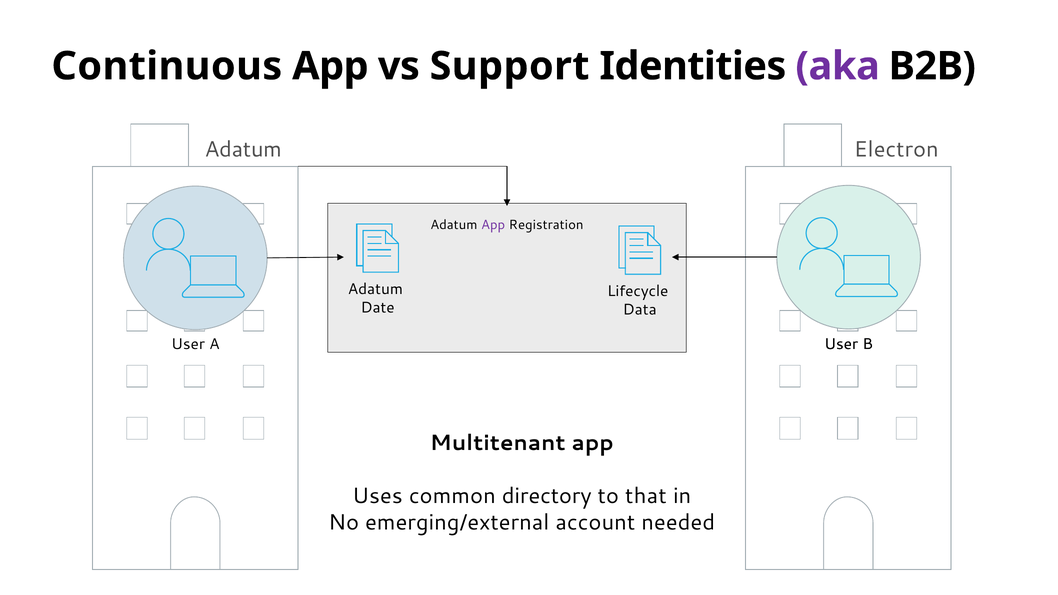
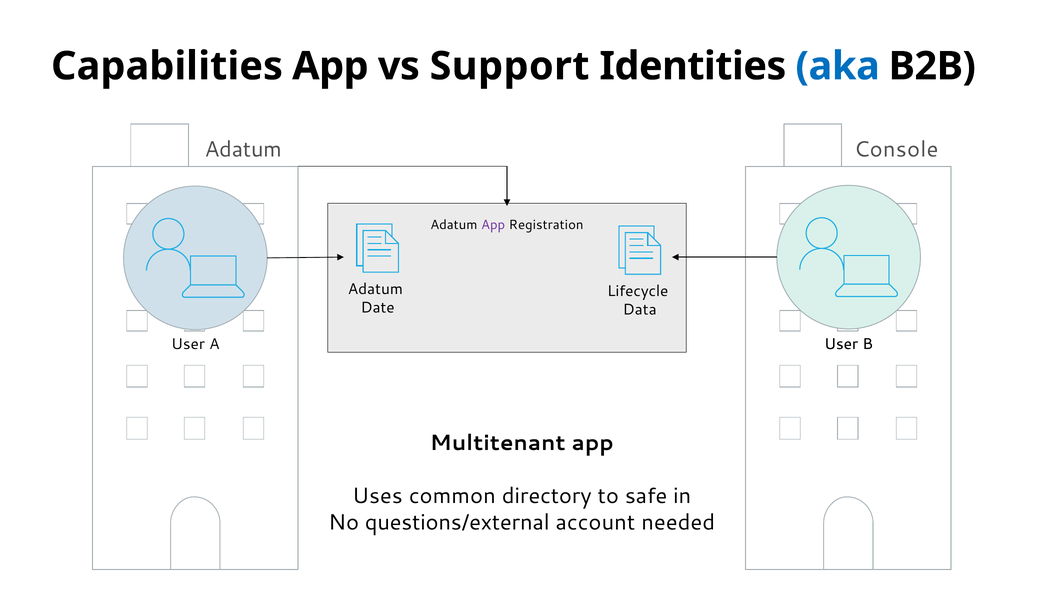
Continuous: Continuous -> Capabilities (167, 66)
aka colour: purple -> blue (838, 66)
Electron: Electron -> Console (896, 149)
that: that -> safe (646, 496)
emerging/external: emerging/external -> questions/external (457, 523)
